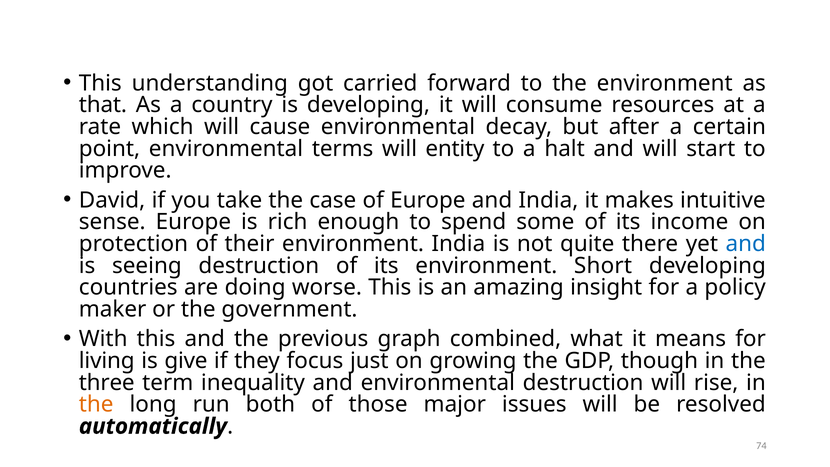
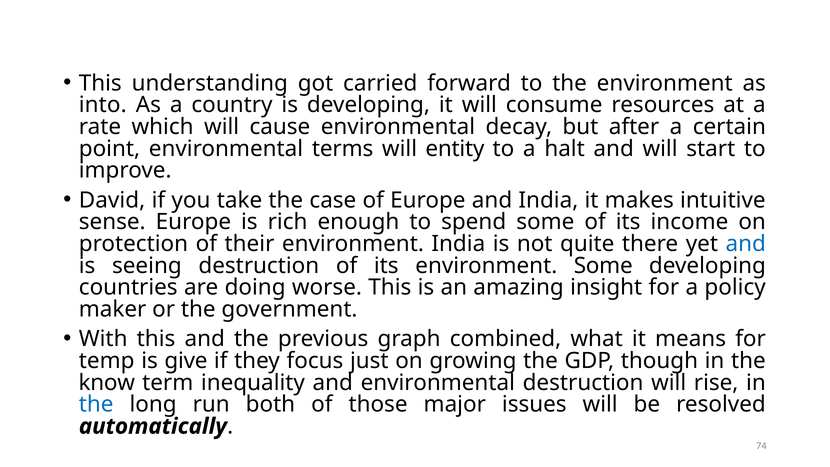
that: that -> into (103, 105)
environment Short: Short -> Some (603, 266)
living: living -> temp (107, 361)
three: three -> know (107, 383)
the colour: orange -> blue (96, 404)
